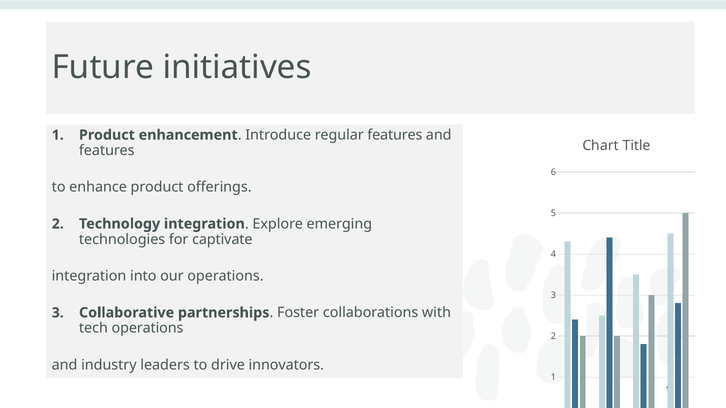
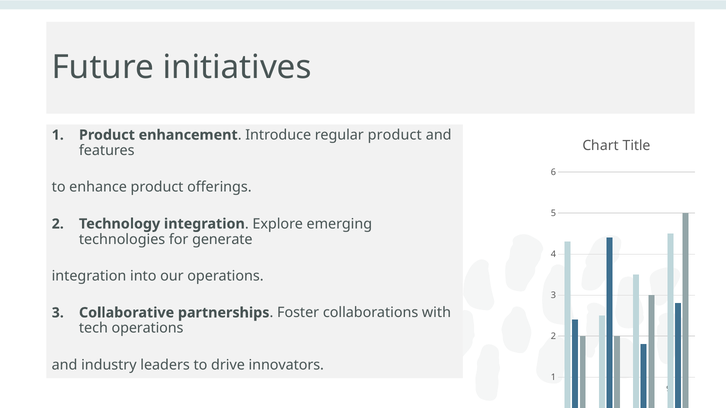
regular features: features -> product (395, 135)
captivate: captivate -> generate (222, 240)
